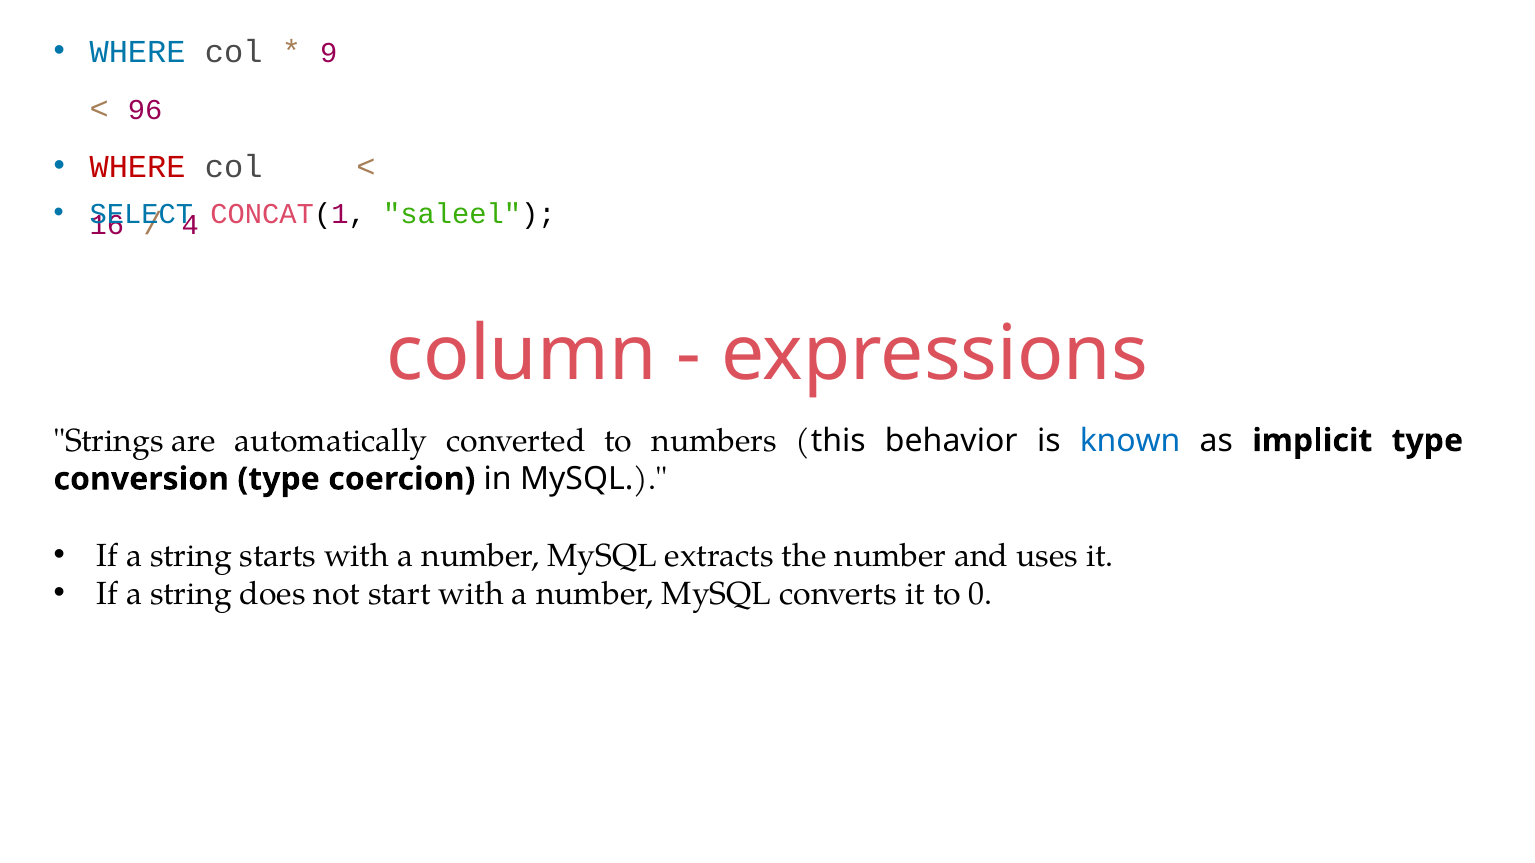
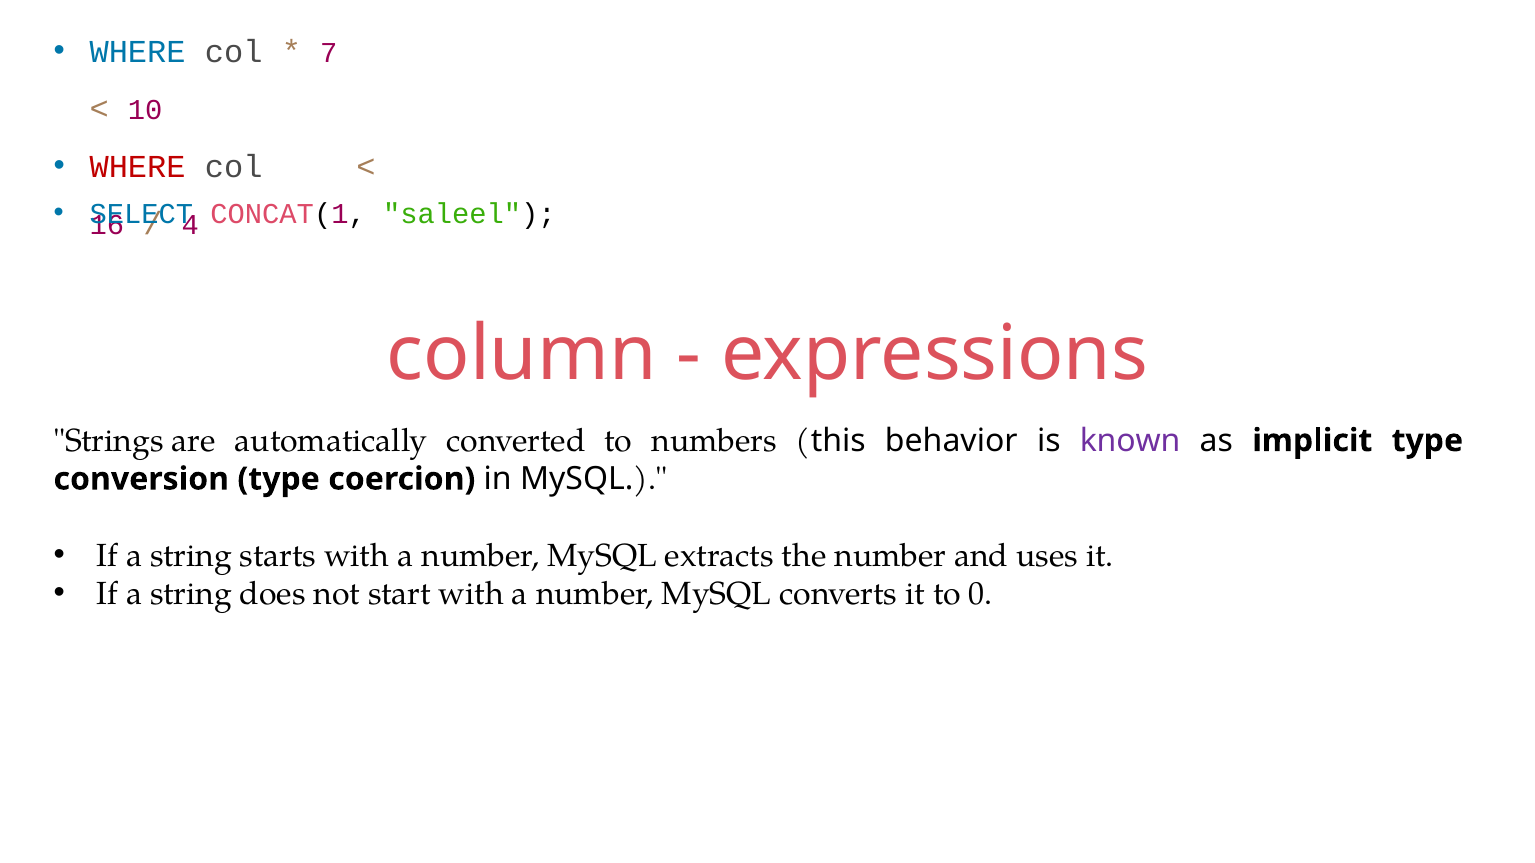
9: 9 -> 7 (329, 53)
96: 96 -> 10 (145, 110)
known colour: blue -> purple (1130, 441)
